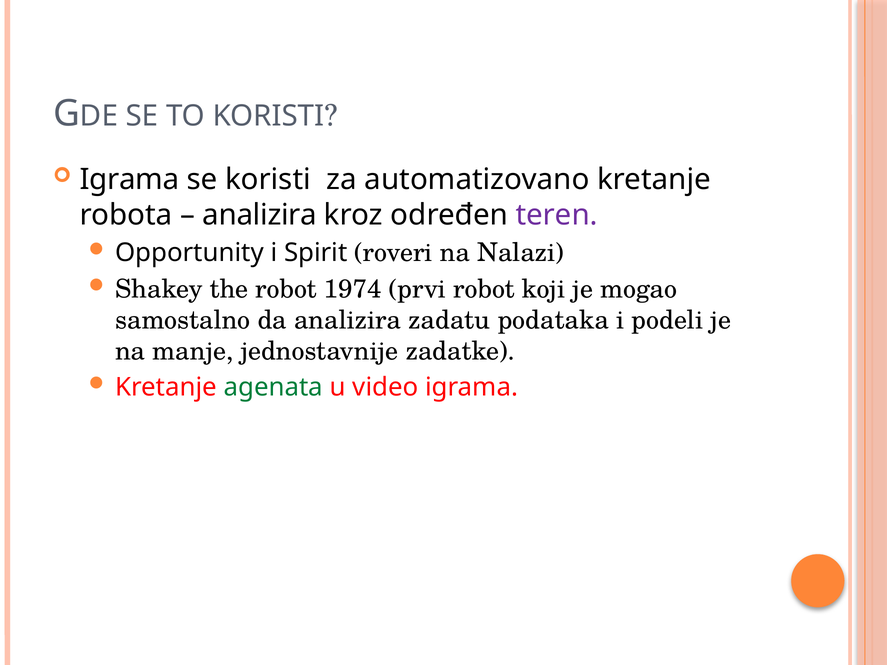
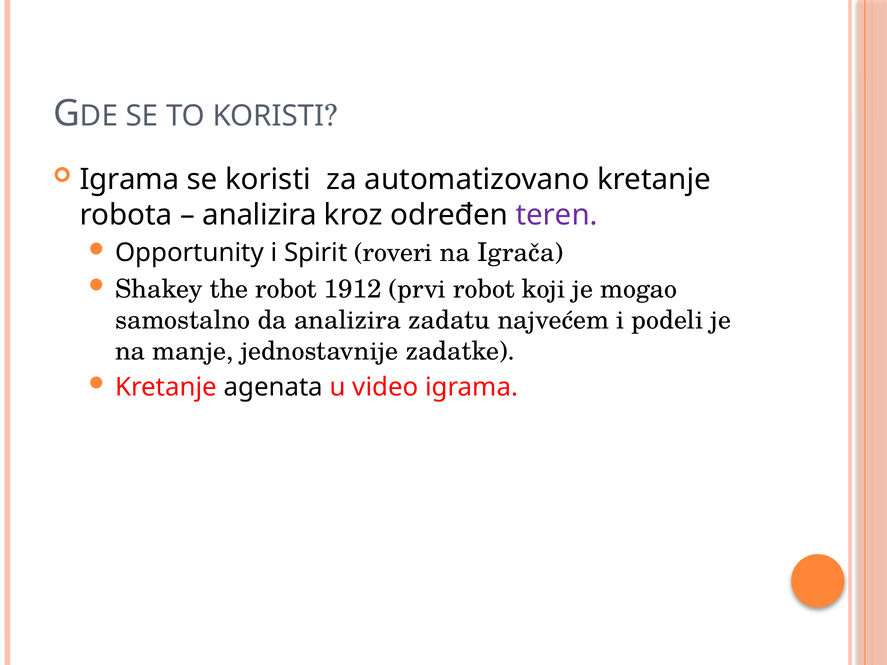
Nalazi: Nalazi -> Igrača (520, 253)
1974: 1974 -> 1912 (353, 289)
podataka: podataka -> najvećem (553, 320)
agenata colour: green -> black (273, 388)
